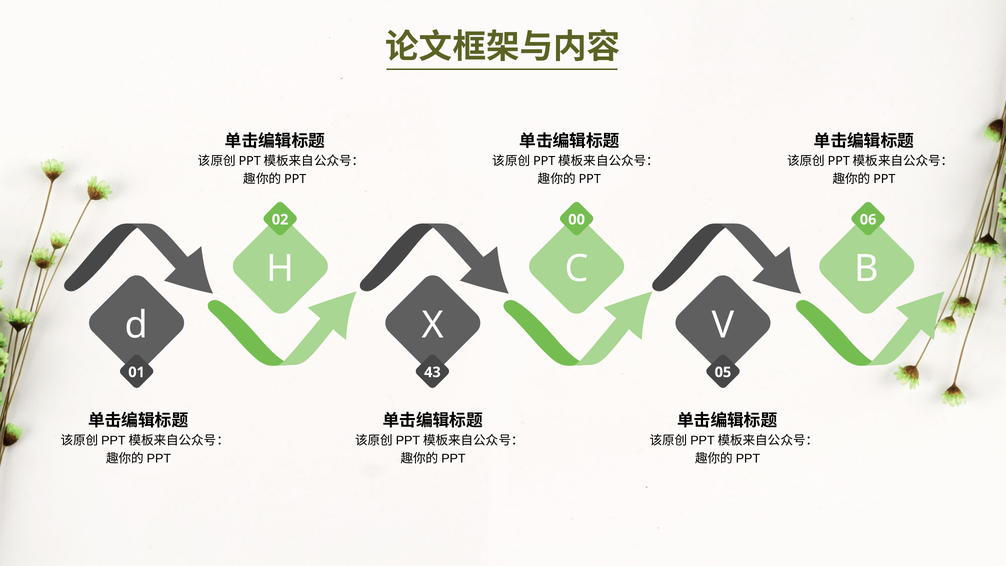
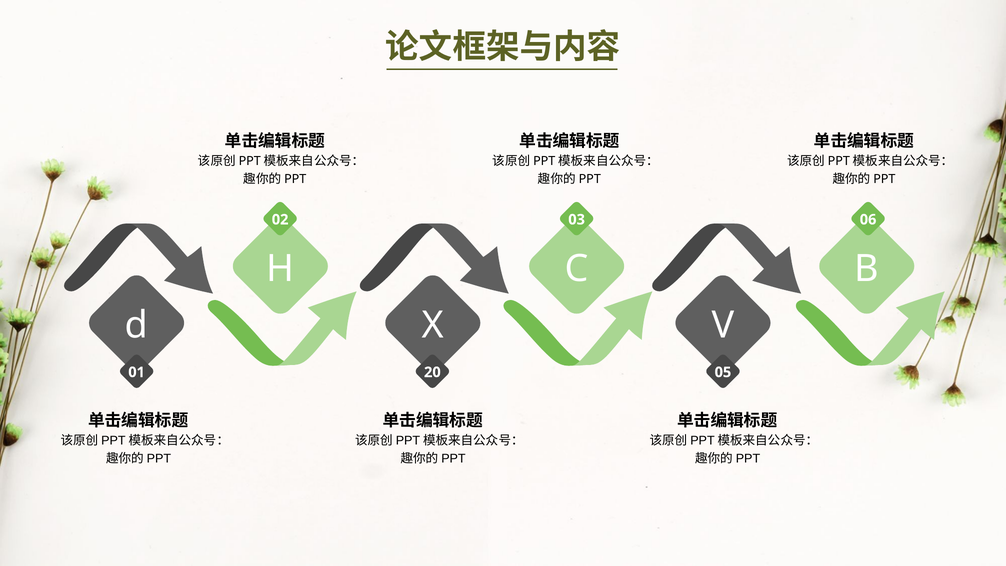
00: 00 -> 03 (577, 220)
43: 43 -> 20 (432, 372)
